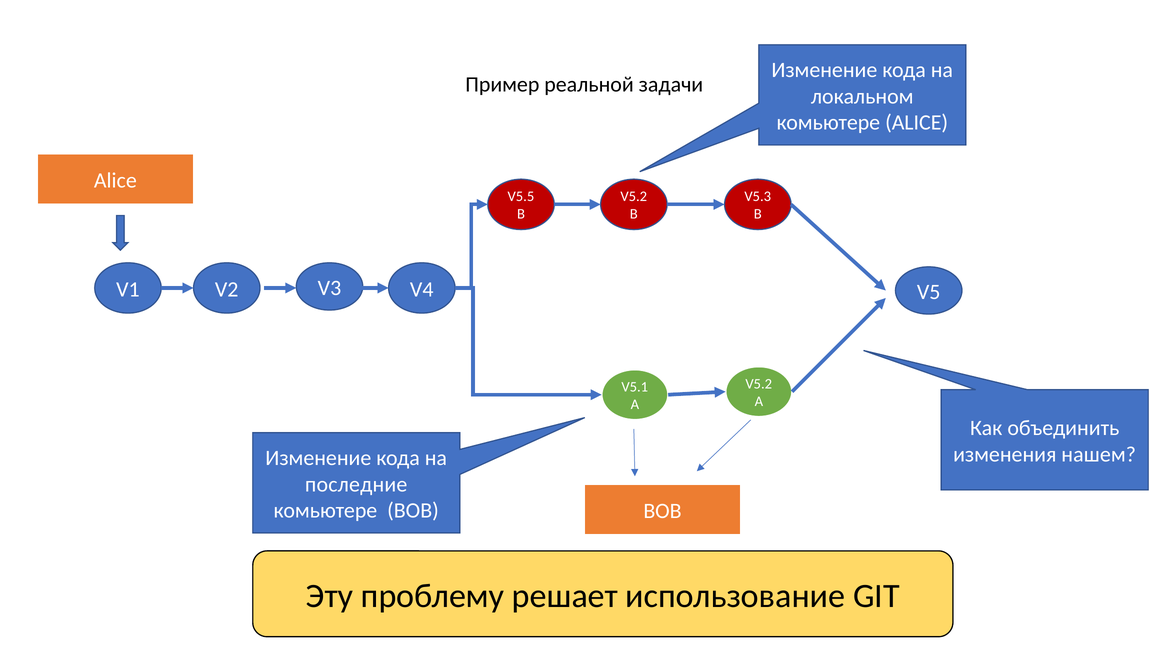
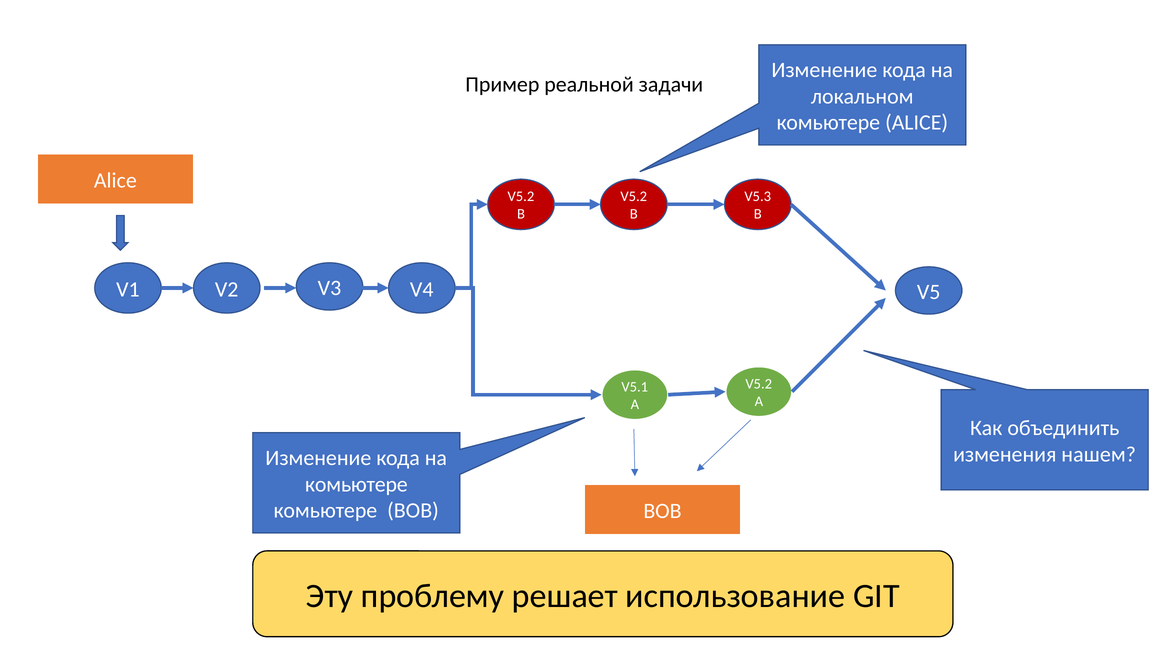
V5.5: V5.5 -> V5.2 (521, 197)
последние: последние -> комьютере (356, 485)
